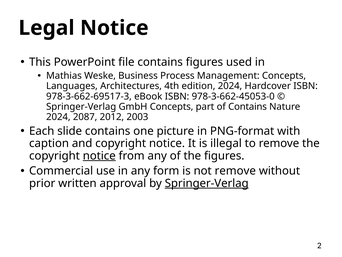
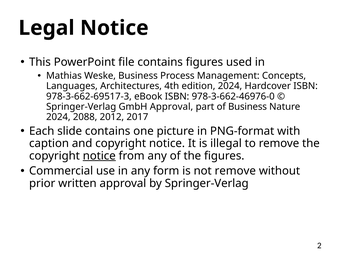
978-3-662-45053-0: 978-3-662-45053-0 -> 978-3-662-46976-0 (233, 96)
GmbH Concepts: Concepts -> Approval (171, 106)
of Contains: Contains -> Business (248, 106)
2087: 2087 -> 2088 (85, 117)
2003: 2003 -> 2017 (137, 117)
Springer-Verlag underline: present -> none (207, 183)
